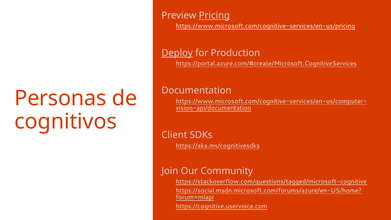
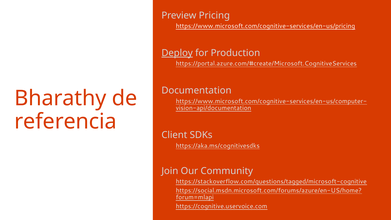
Pricing underline: present -> none (214, 15)
Personas: Personas -> Bharathy (60, 98)
cognitivos: cognitivos -> referencia (66, 121)
